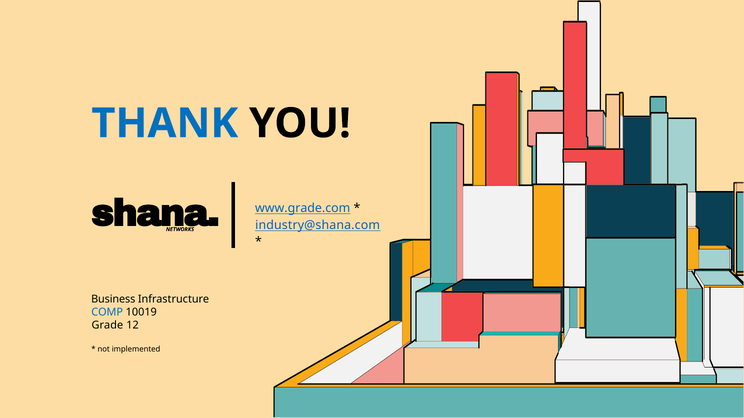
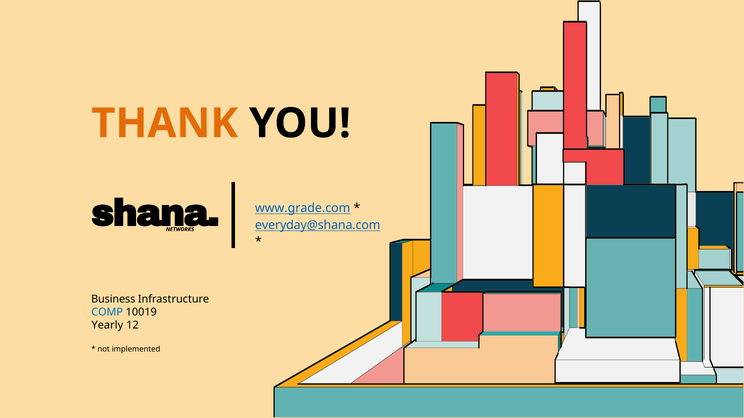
THANK colour: blue -> orange (165, 124)
industry@shana.com: industry@shana.com -> everyday@shana.com (318, 225)
Grade: Grade -> Yearly (107, 326)
